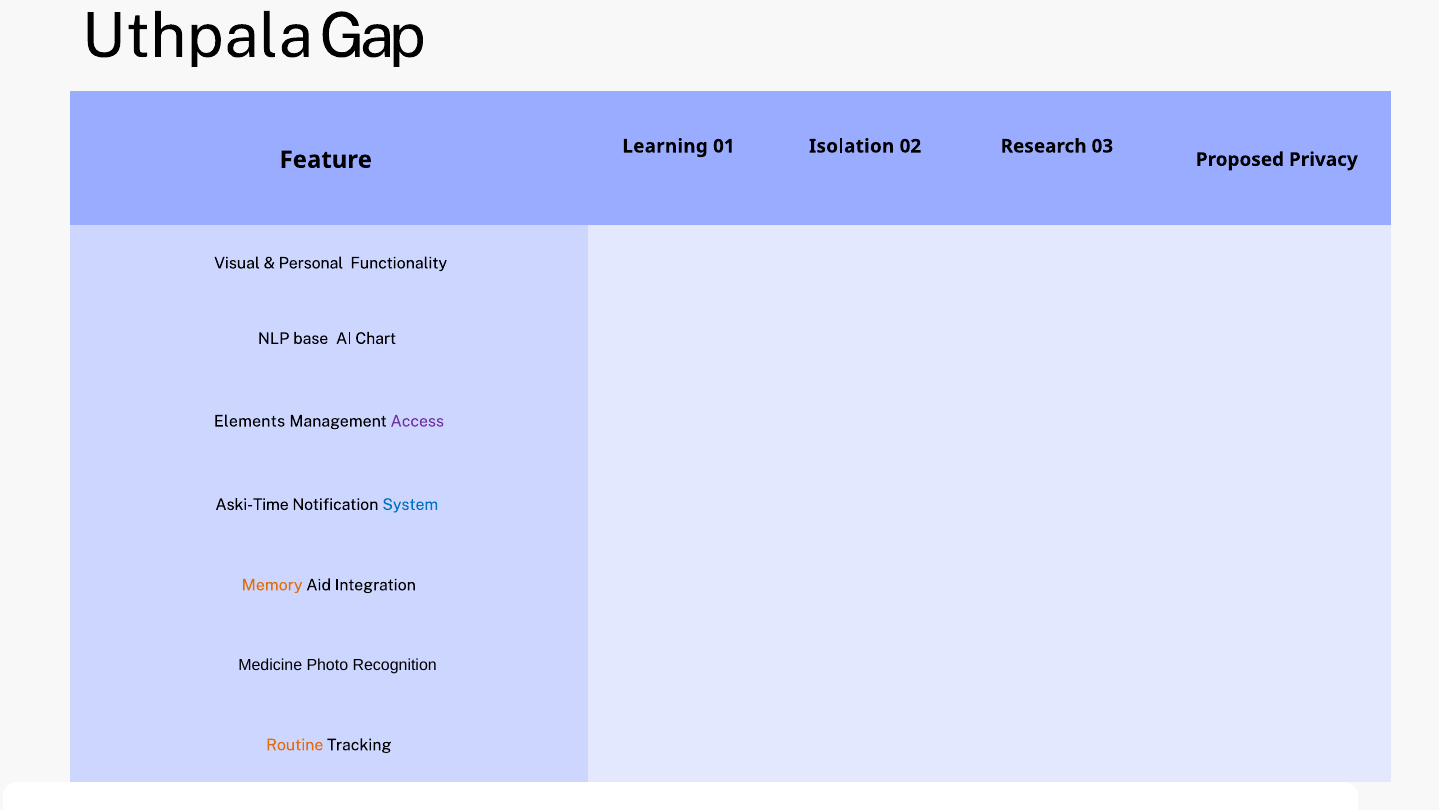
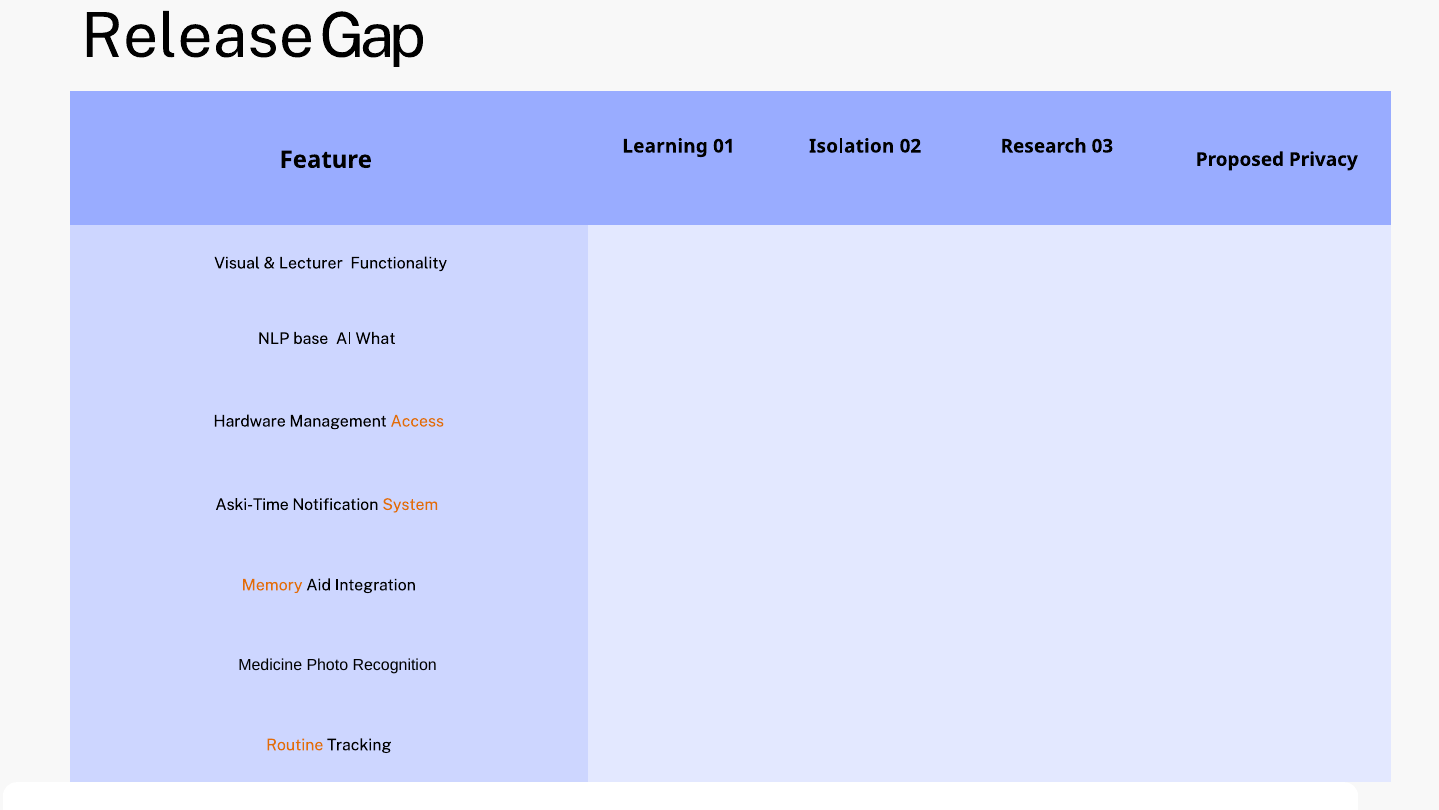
Uthpala: Uthpala -> Release (197, 36)
Personal: Personal -> Lecturer (311, 263)
Chart: Chart -> What (376, 338)
Elements: Elements -> Hardware (250, 421)
Access colour: purple -> orange (417, 421)
System colour: blue -> orange (410, 504)
